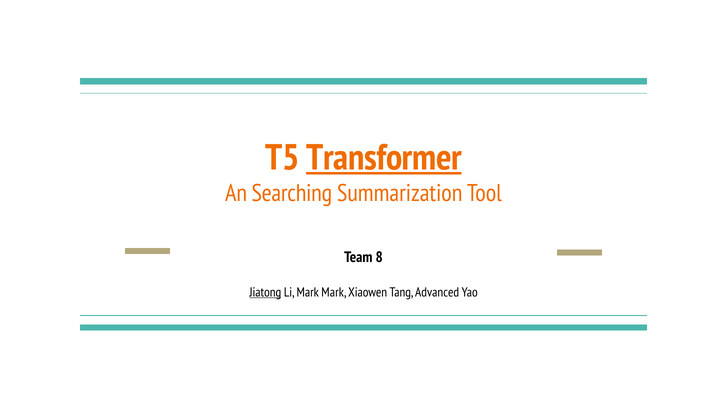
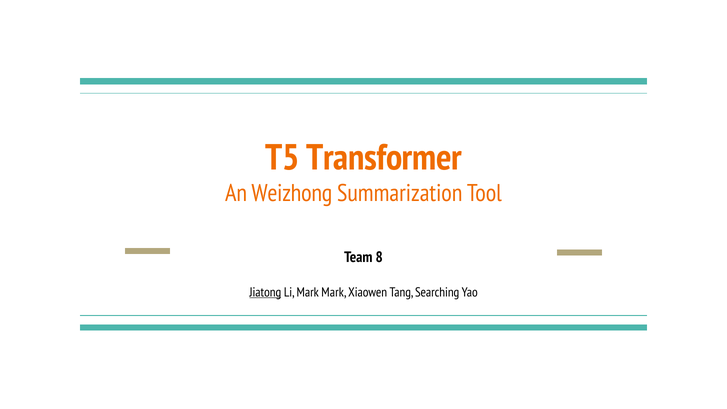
Transformer underline: present -> none (384, 158)
Searching: Searching -> Weizhong (292, 193)
Advanced: Advanced -> Searching (437, 292)
